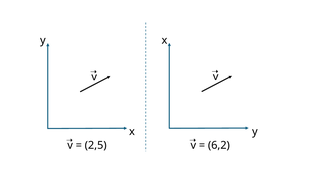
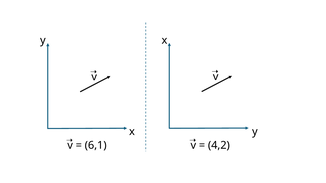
2,5: 2,5 -> 6,1 (96, 146)
6,2: 6,2 -> 4,2 (219, 146)
